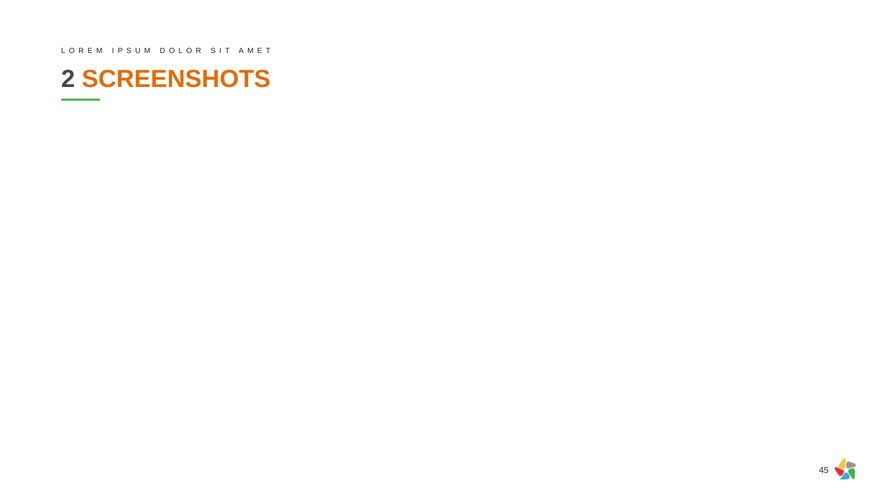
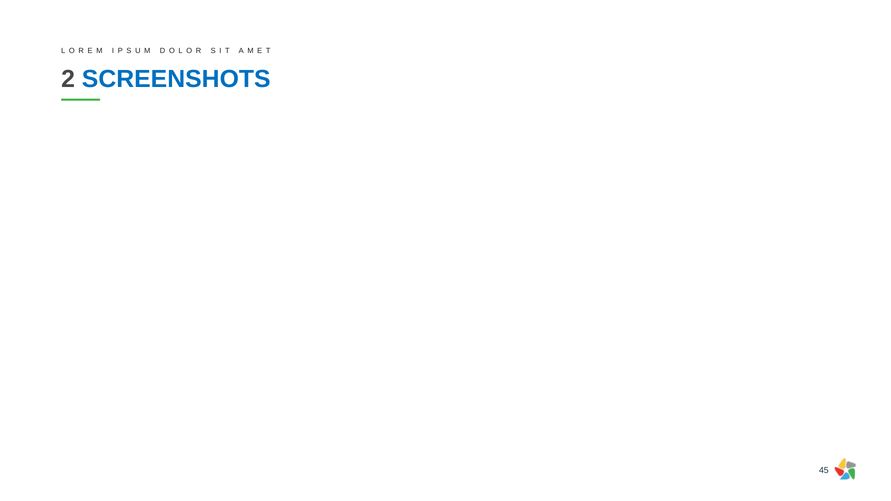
SCREENSHOTS colour: orange -> blue (176, 79)
